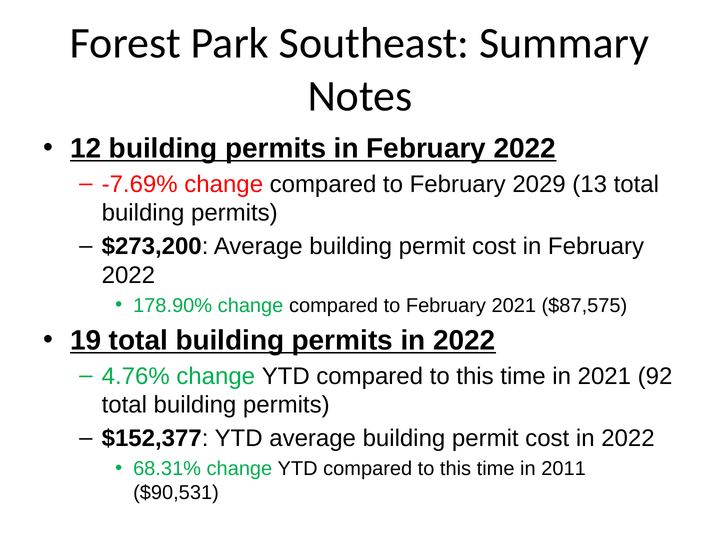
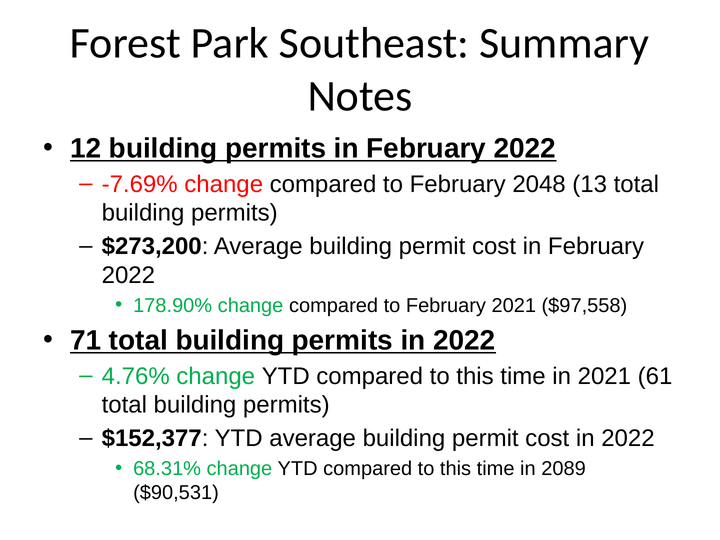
2029: 2029 -> 2048 (539, 184)
$87,575: $87,575 -> $97,558 (584, 305)
19: 19 -> 71 (86, 340)
92: 92 -> 61 (655, 376)
2011: 2011 -> 2089 (564, 469)
